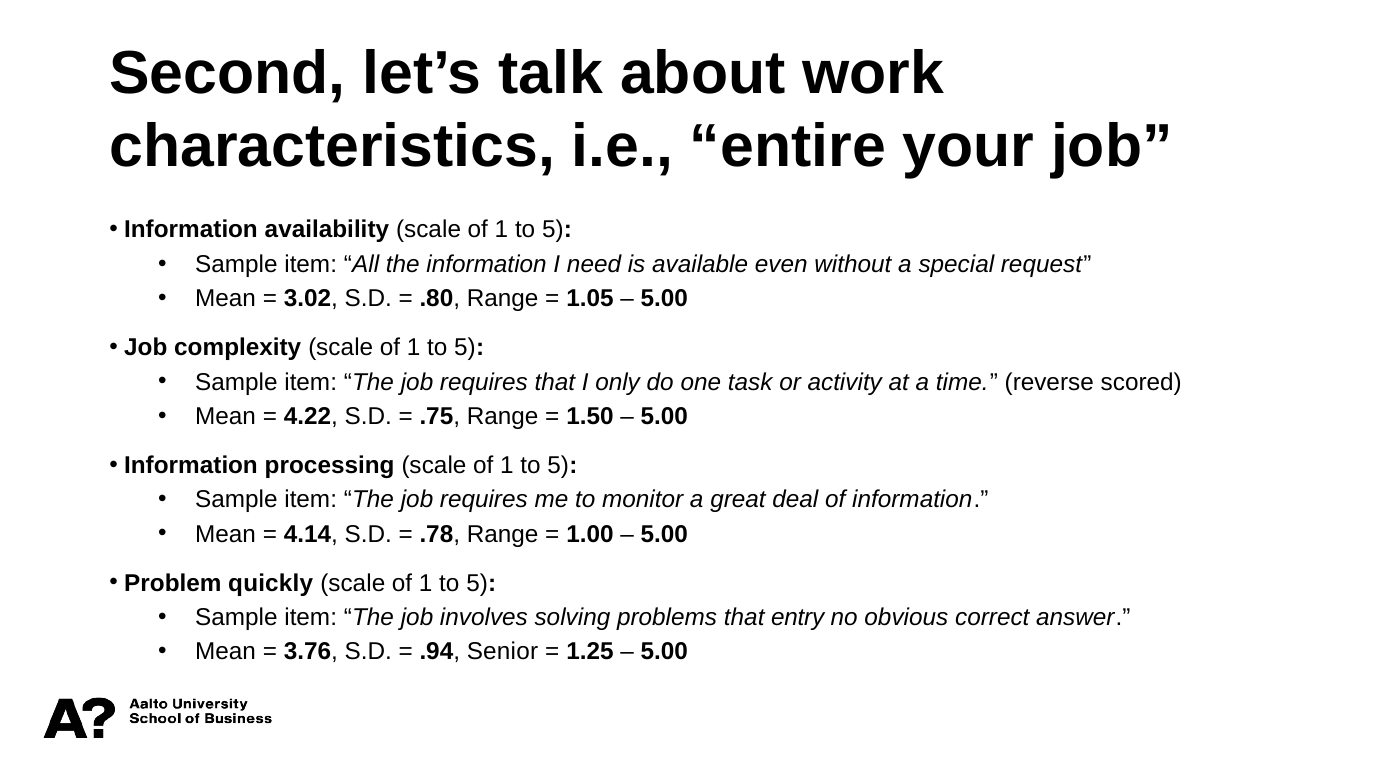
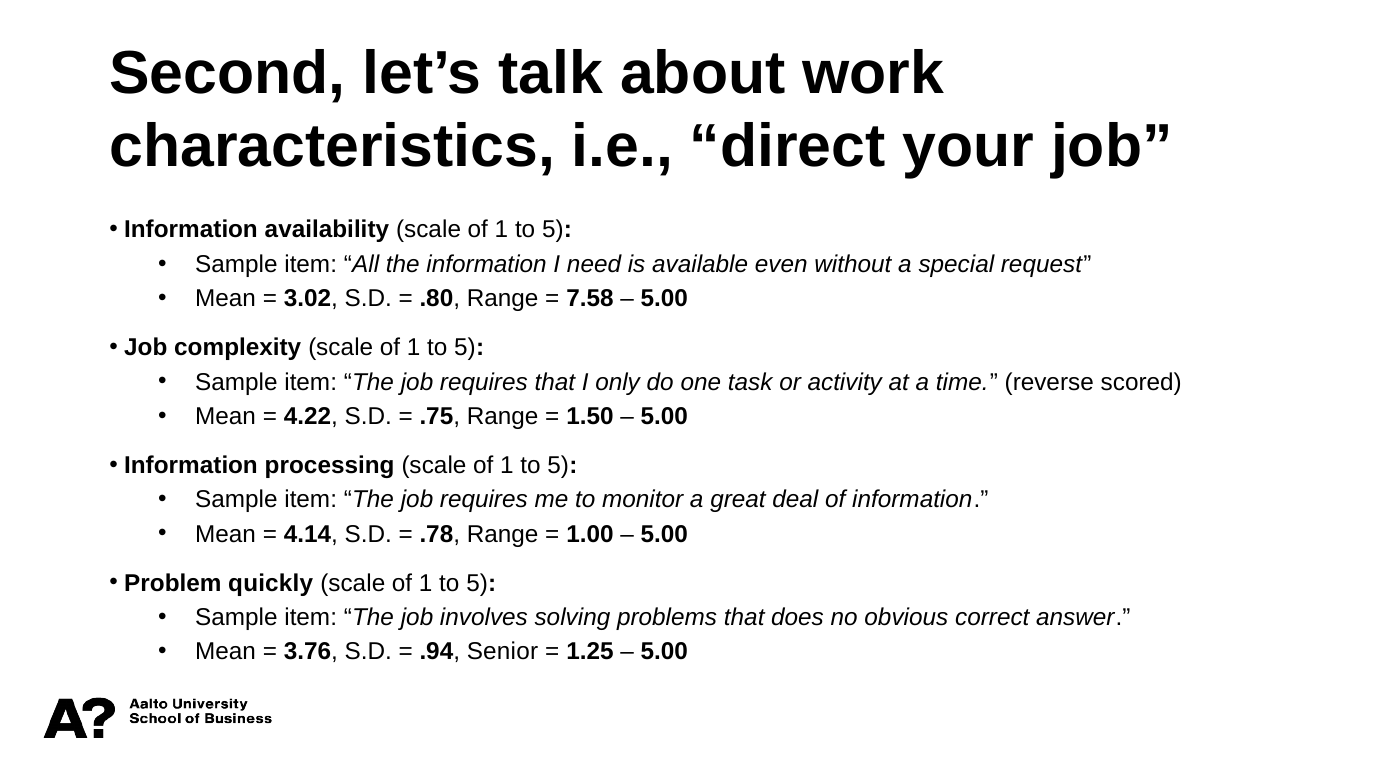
entire: entire -> direct (788, 147)
1.05: 1.05 -> 7.58 (590, 299)
entry: entry -> does (798, 617)
